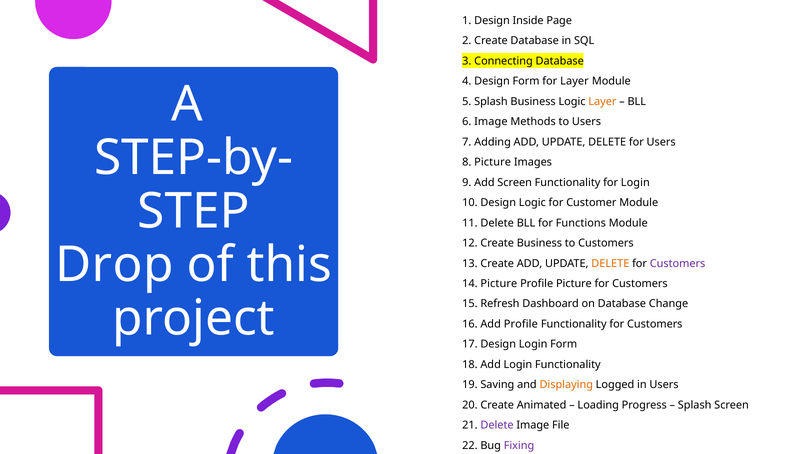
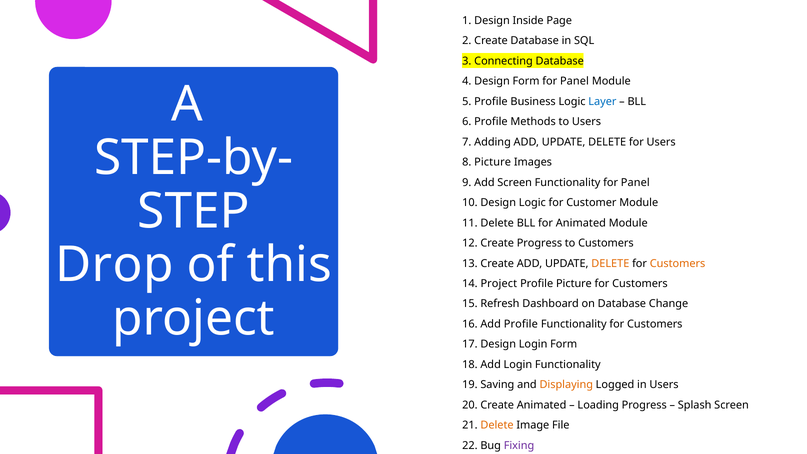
Form for Layer: Layer -> Panel (574, 81)
5 Splash: Splash -> Profile (491, 102)
Layer colour: orange -> blue (602, 102)
6 Image: Image -> Profile (491, 122)
Functionality for Login: Login -> Panel (635, 182)
for Functions: Functions -> Animated (581, 223)
Create Business: Business -> Progress (539, 243)
Customers colour: purple -> orange (678, 263)
14 Picture: Picture -> Project (499, 284)
Delete colour: purple -> orange (497, 425)
